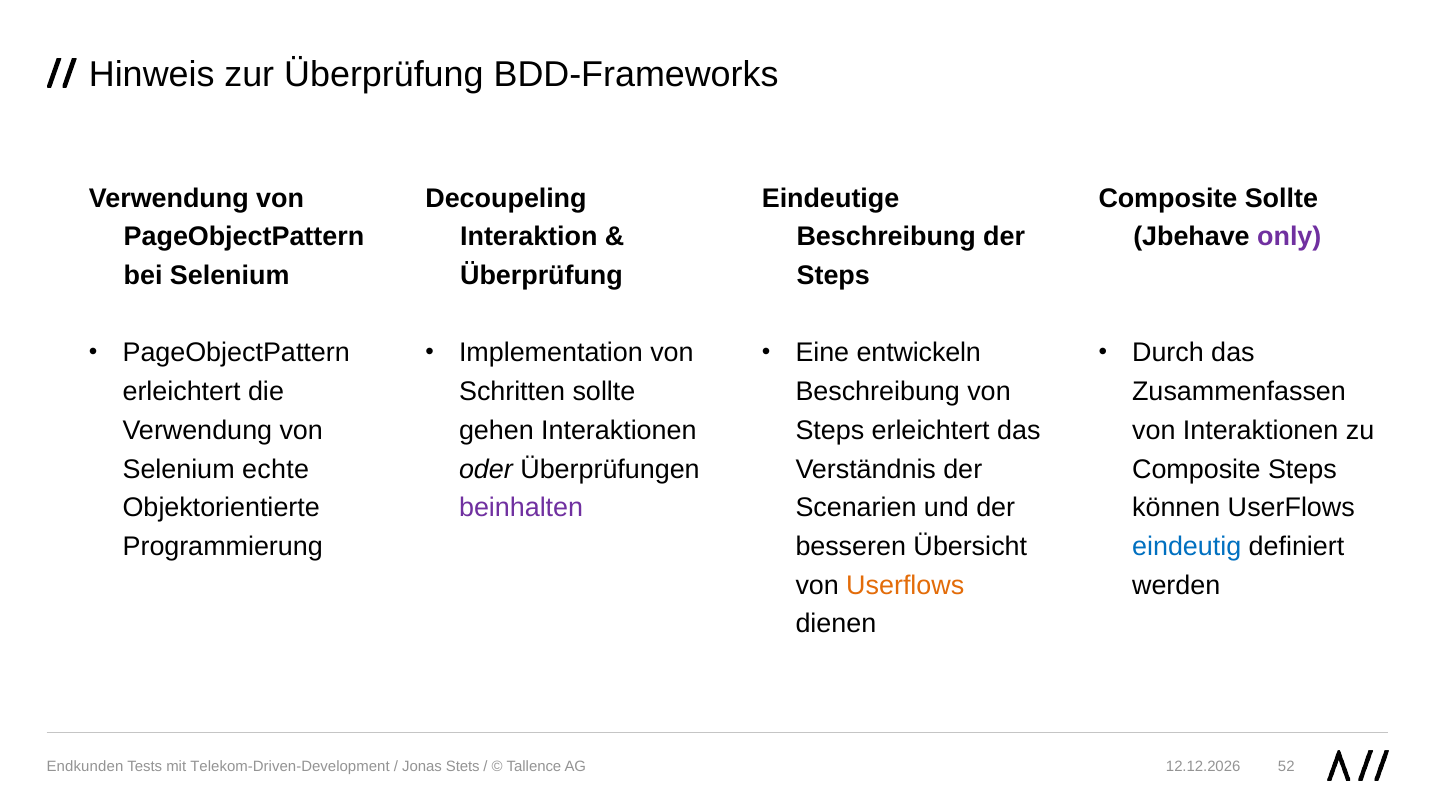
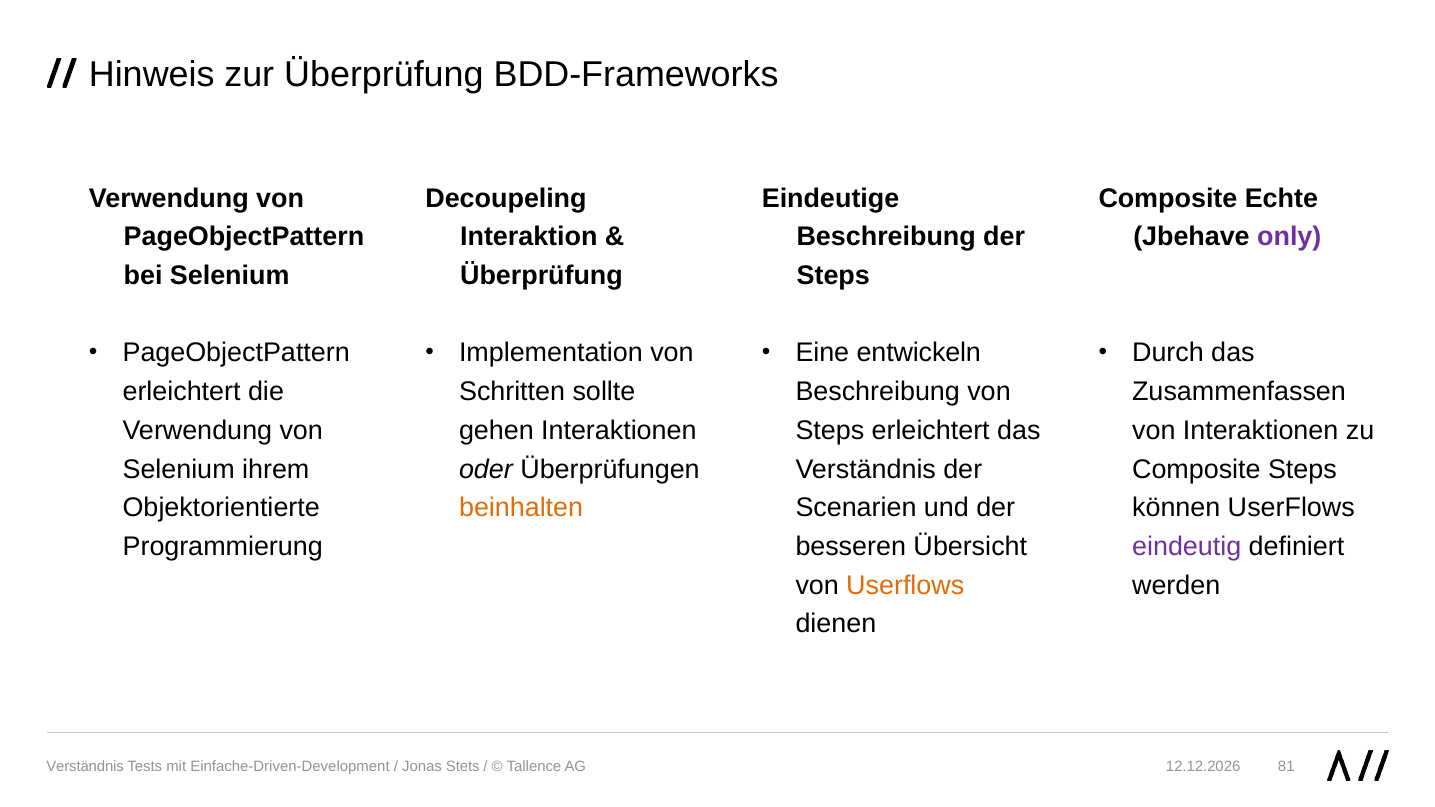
Composite Sollte: Sollte -> Echte (1281, 198)
echte: echte -> ihrem (276, 469)
beinhalten colour: purple -> orange (521, 508)
eindeutig colour: blue -> purple (1187, 547)
Endkunden: Endkunden -> Verständnis (85, 767)
Telekom-Driven-Development: Telekom-Driven-Development -> Einfache-Driven-Development (290, 767)
52: 52 -> 81 (1286, 767)
